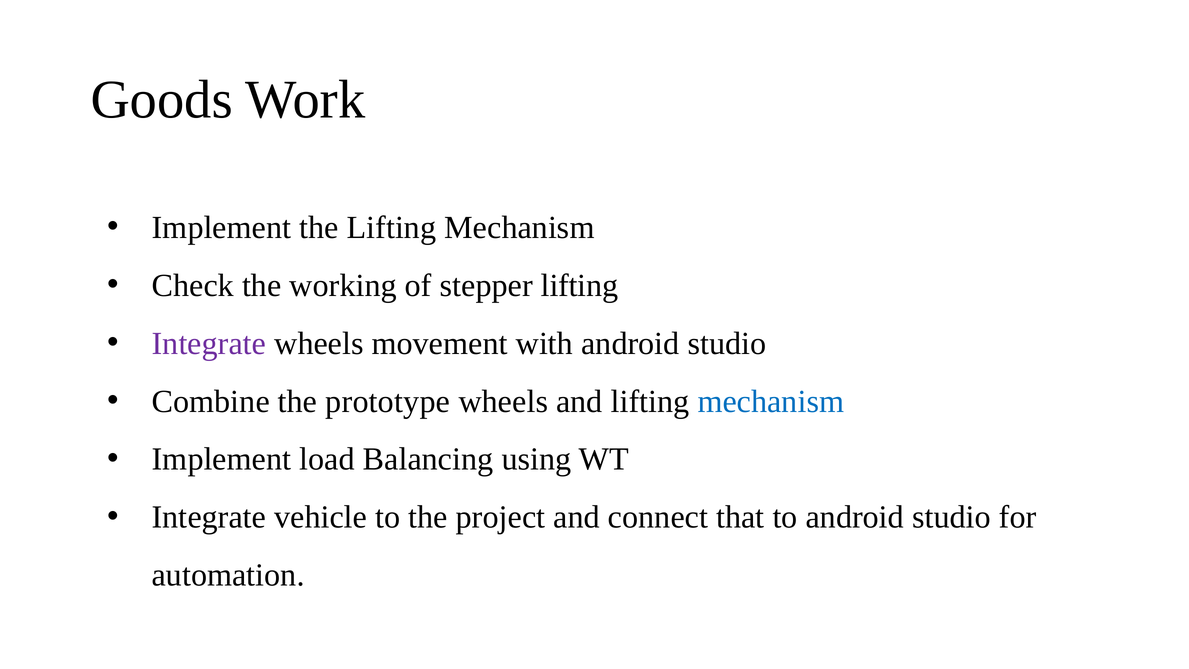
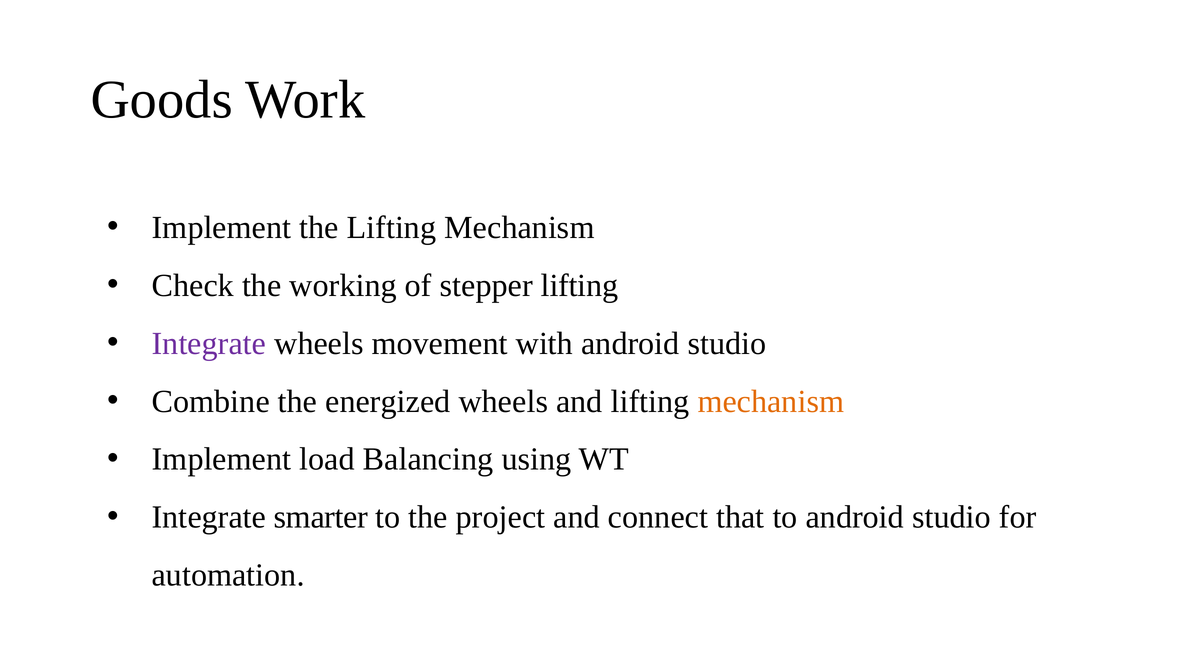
prototype: prototype -> energized (388, 401)
mechanism colour: blue -> orange (771, 401)
vehicle: vehicle -> smarter (321, 517)
